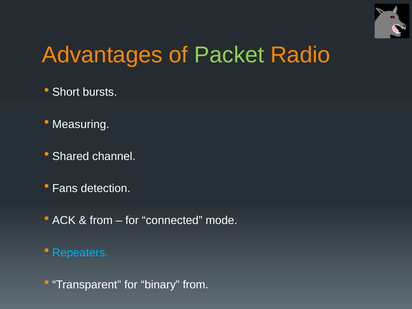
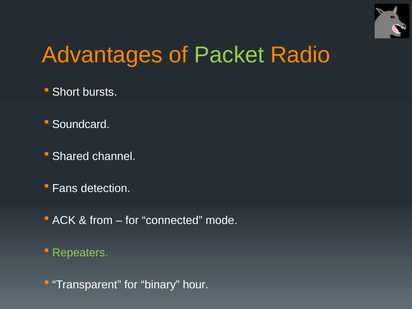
Measuring: Measuring -> Soundcard (81, 124)
Repeaters colour: light blue -> light green (80, 253)
binary from: from -> hour (196, 285)
